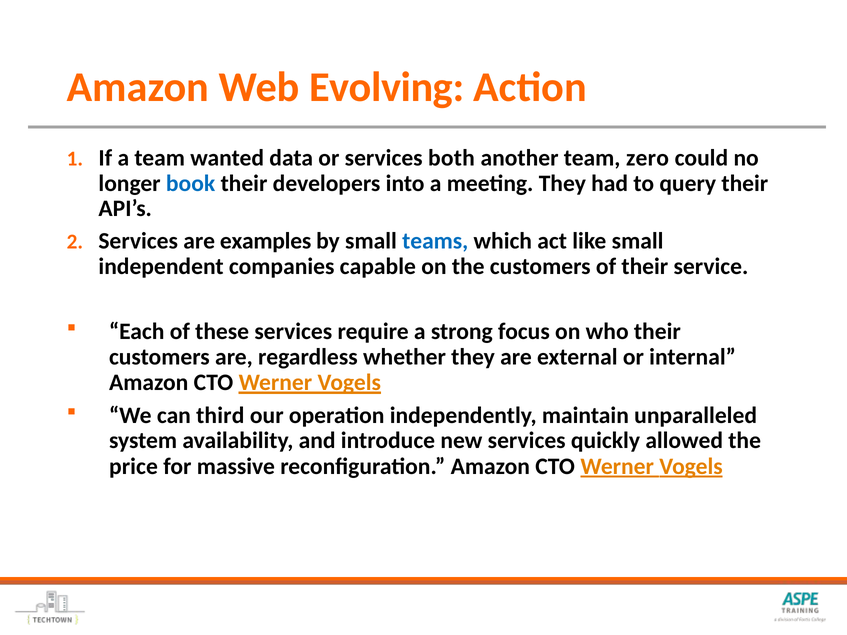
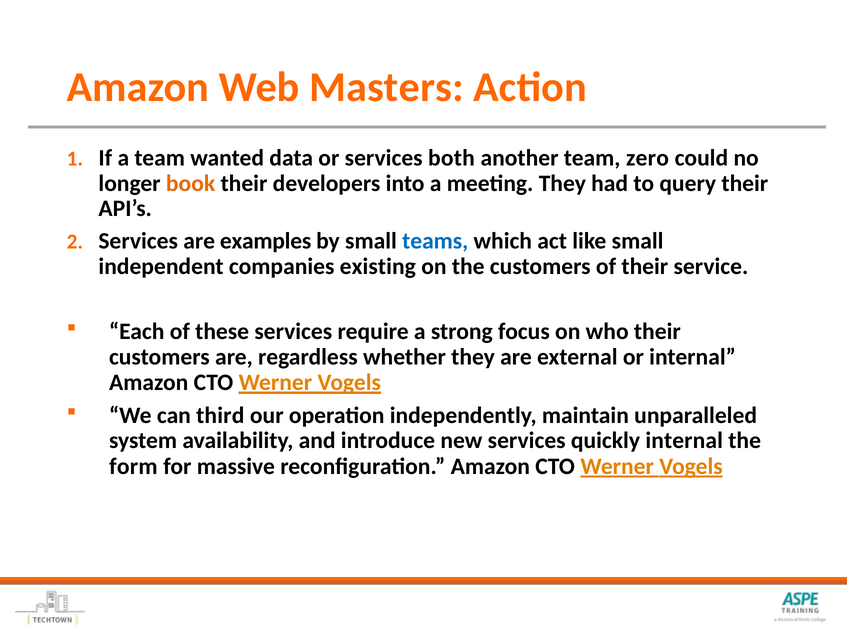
Evolving: Evolving -> Masters (386, 87)
book colour: blue -> orange (191, 183)
capable: capable -> existing (378, 267)
quickly allowed: allowed -> internal (684, 441)
price: price -> form (133, 467)
